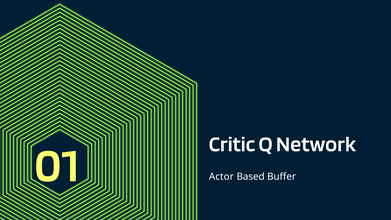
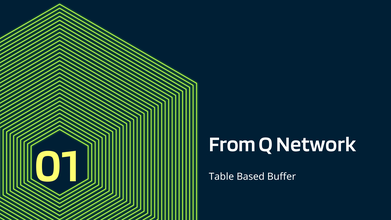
Critic: Critic -> From (232, 144)
Actor: Actor -> Table (221, 177)
